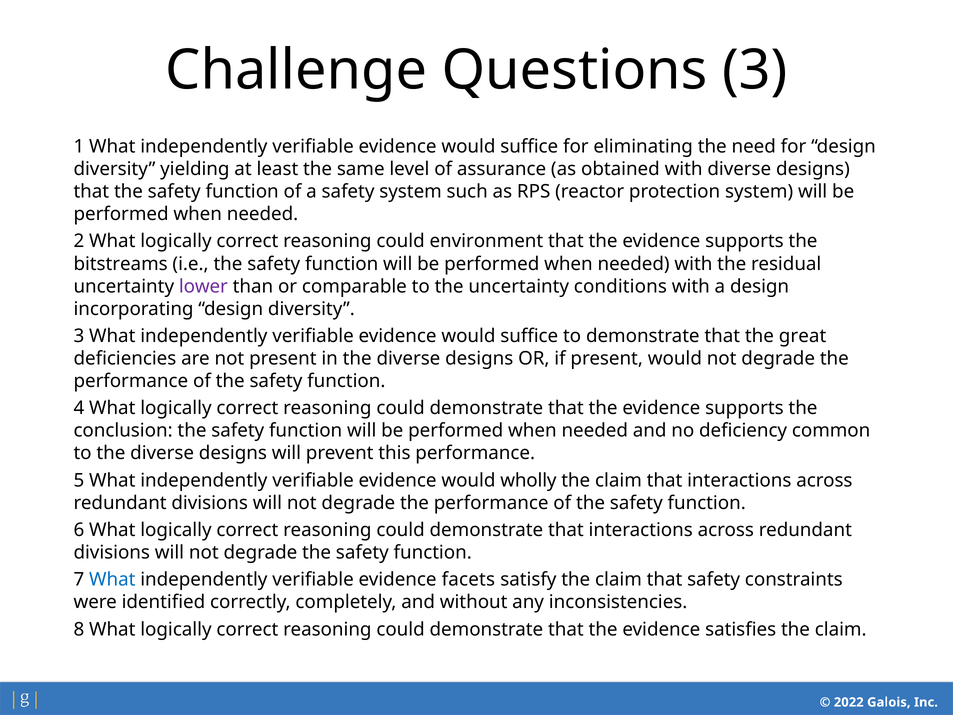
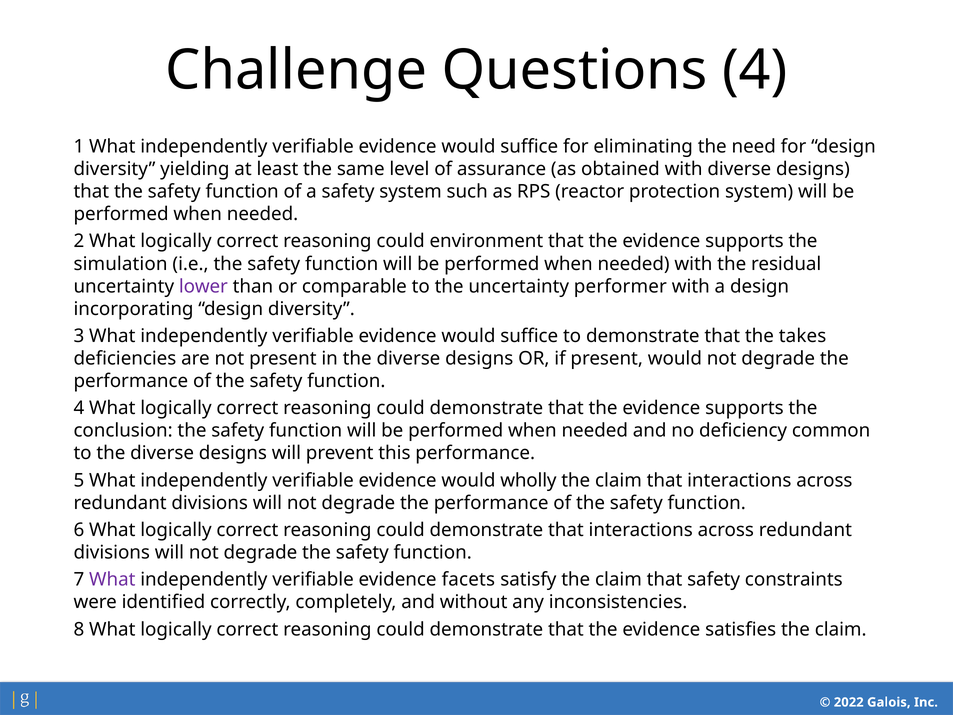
Questions 3: 3 -> 4 (755, 70)
bitstreams: bitstreams -> simulation (121, 264)
conditions: conditions -> performer (620, 286)
great: great -> takes (803, 336)
What colour: blue -> purple (112, 579)
